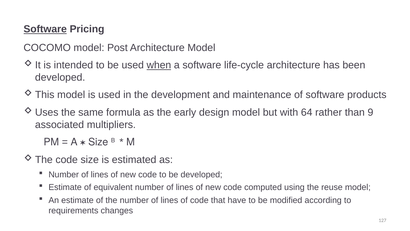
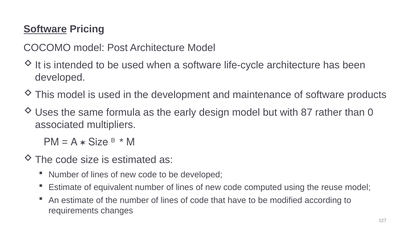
when underline: present -> none (159, 65)
64: 64 -> 87 (307, 112)
9: 9 -> 0 (370, 112)
